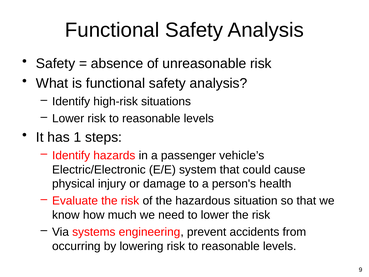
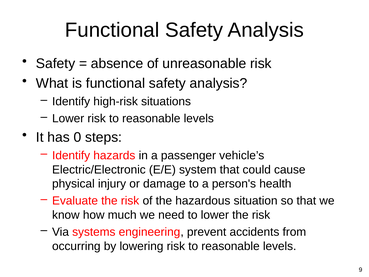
1: 1 -> 0 (77, 137)
